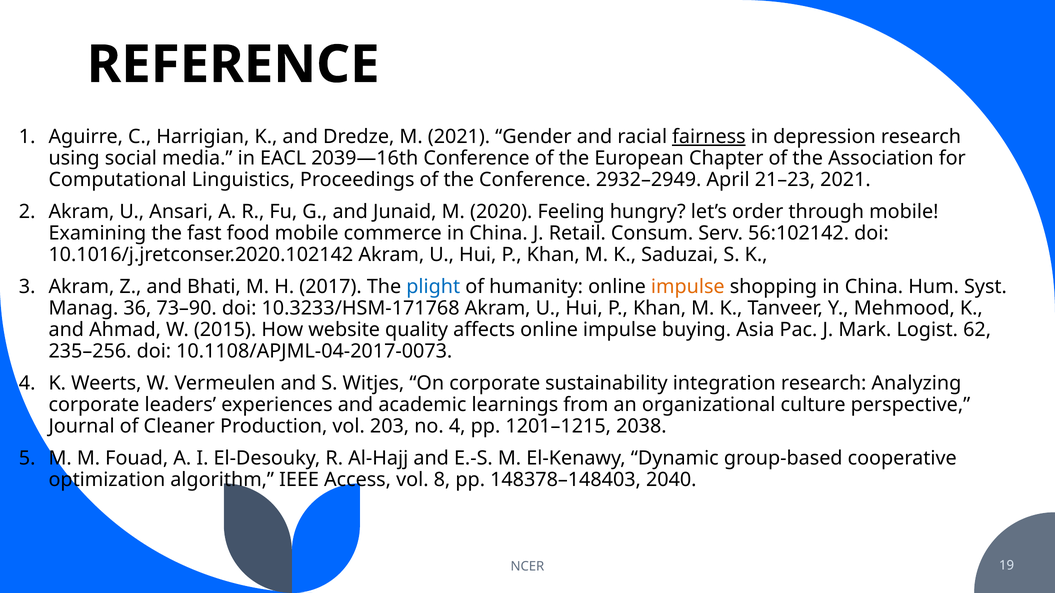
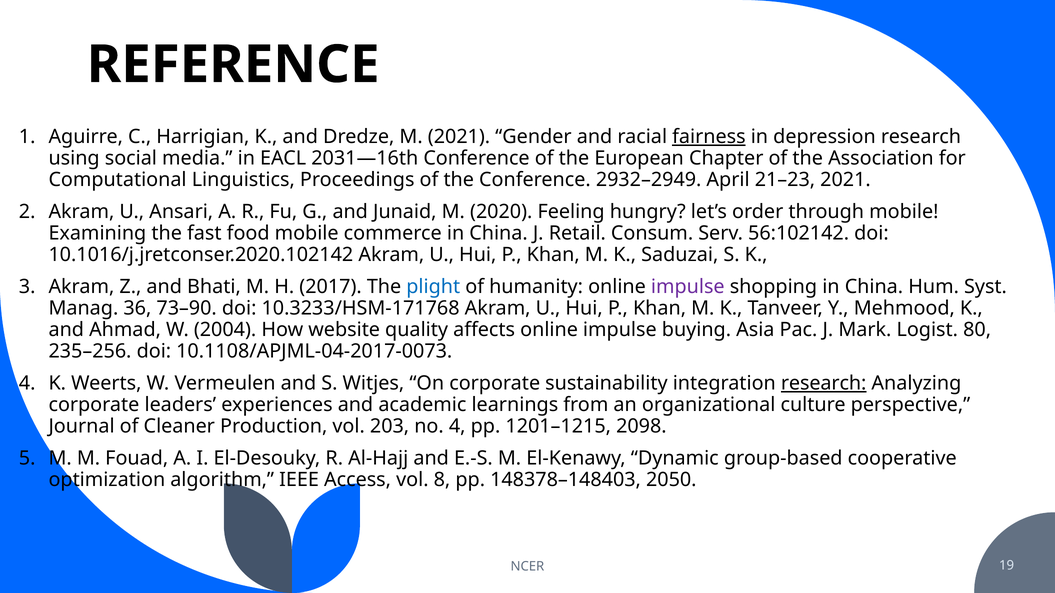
2039—16th: 2039—16th -> 2031—16th (365, 158)
impulse colour: orange -> purple (688, 287)
2015: 2015 -> 2004 (225, 330)
62: 62 -> 80 (977, 330)
research underline: none -> present (824, 384)
2038: 2038 -> 2098 (641, 426)
2040: 2040 -> 2050 (671, 480)
